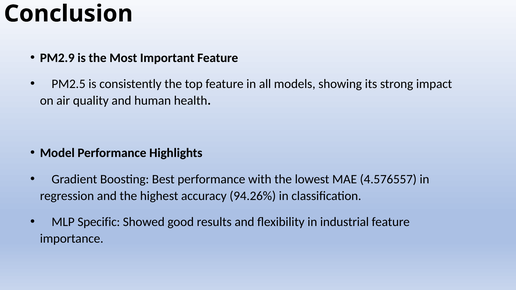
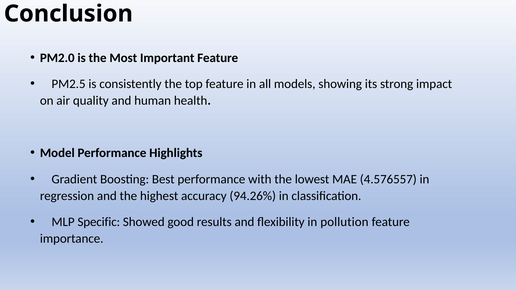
PM2.9: PM2.9 -> PM2.0 (57, 58)
industrial: industrial -> pollution (344, 222)
